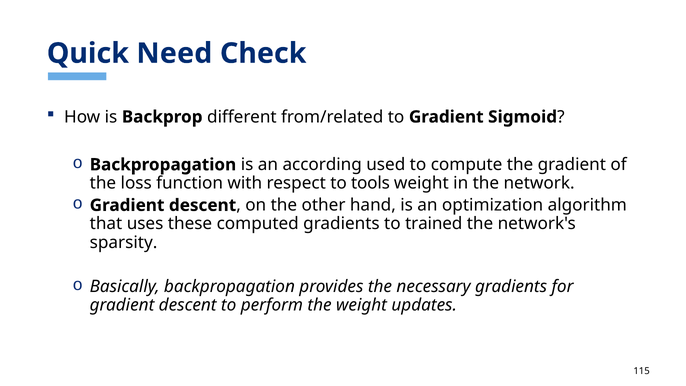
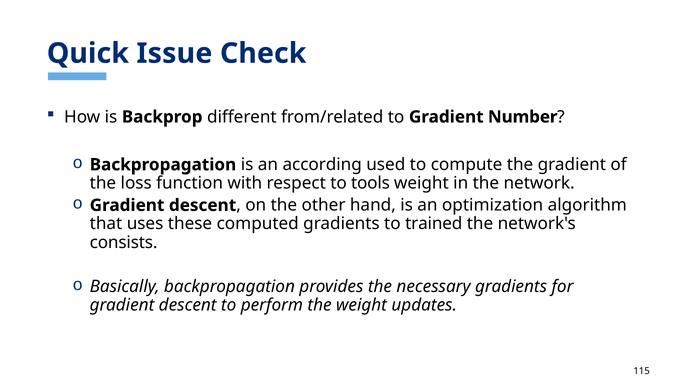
Need: Need -> Issue (174, 53)
Sigmoid: Sigmoid -> Number (523, 117)
sparsity: sparsity -> consists (124, 242)
